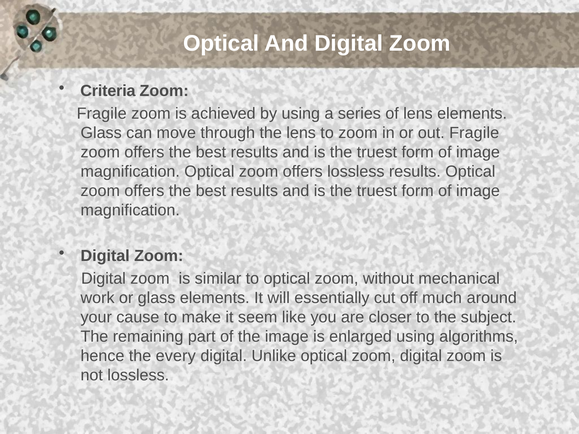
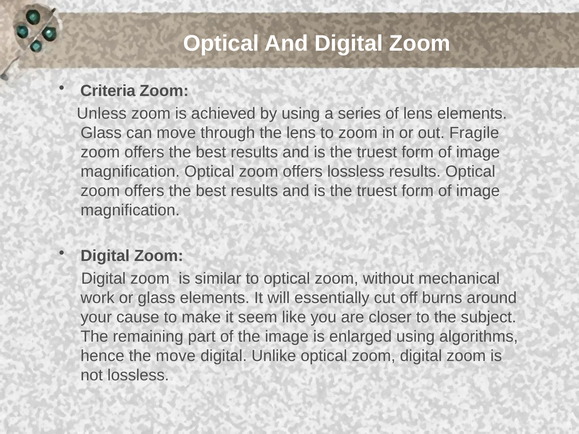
Fragile: Fragile -> Unless (102, 114)
much: much -> burns (442, 298)
the every: every -> move (176, 356)
